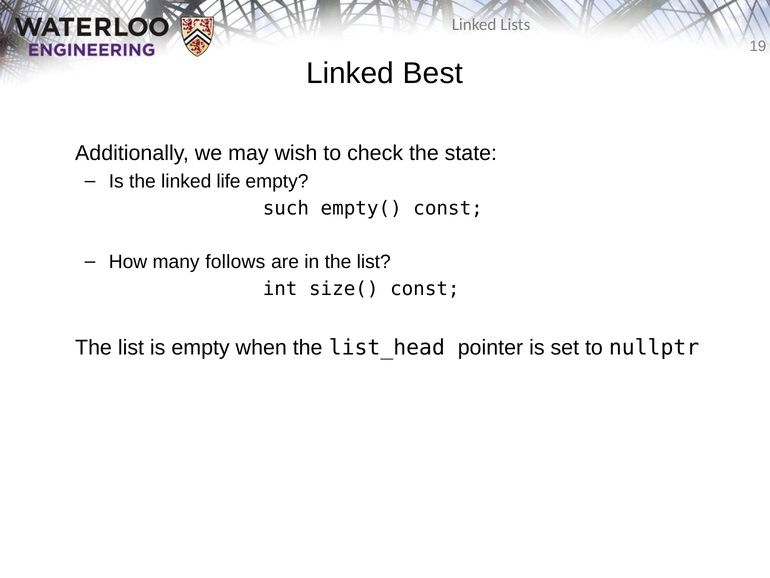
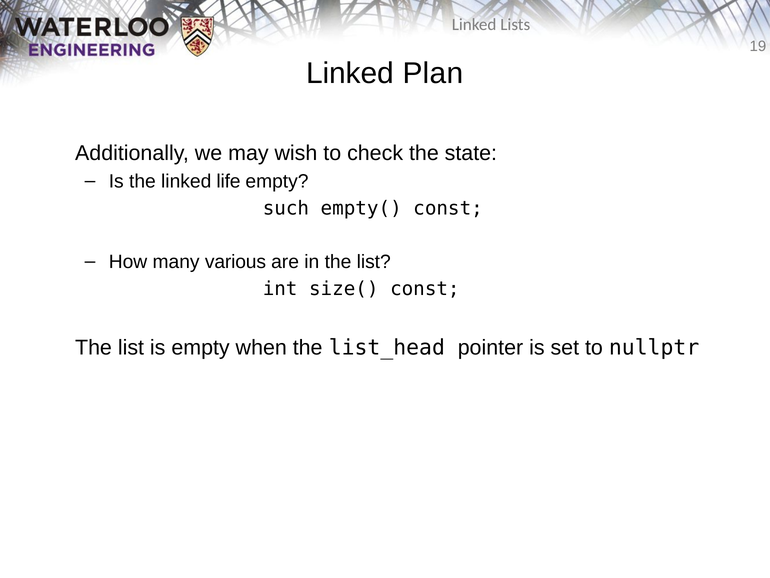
Best: Best -> Plan (433, 73)
follows: follows -> various (235, 262)
